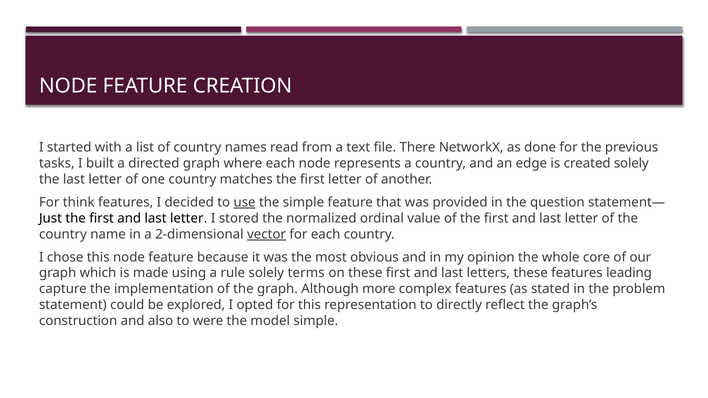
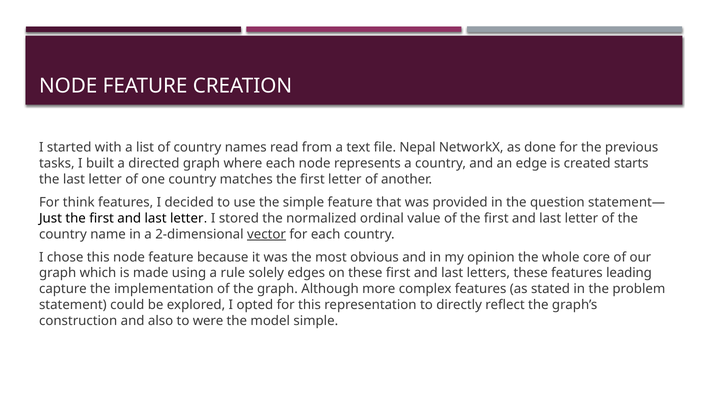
There: There -> Nepal (418, 148)
created solely: solely -> starts (631, 164)
use underline: present -> none (245, 202)
terms: terms -> edges (306, 273)
